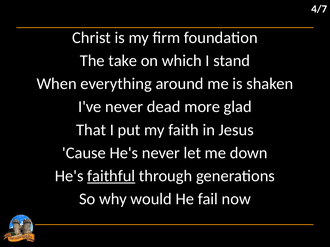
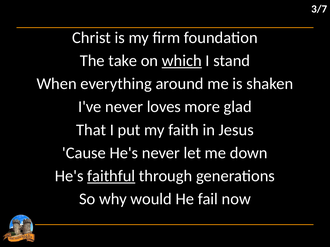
4/7: 4/7 -> 3/7 (319, 9)
which underline: none -> present (182, 61)
dead: dead -> loves (164, 107)
